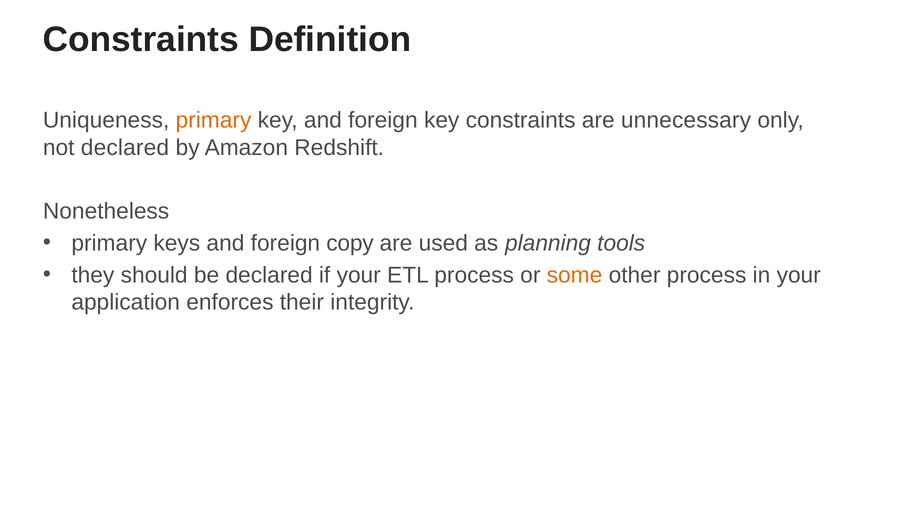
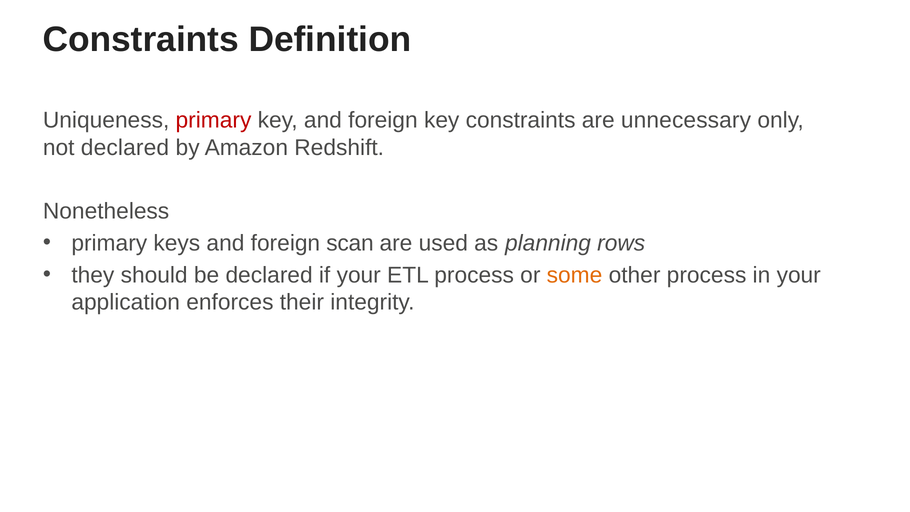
primary colour: orange -> red (213, 120)
copy: copy -> scan (350, 243)
tools: tools -> rows (621, 243)
